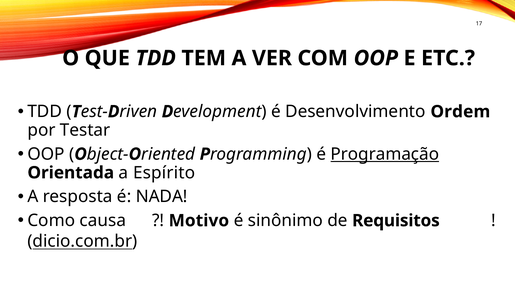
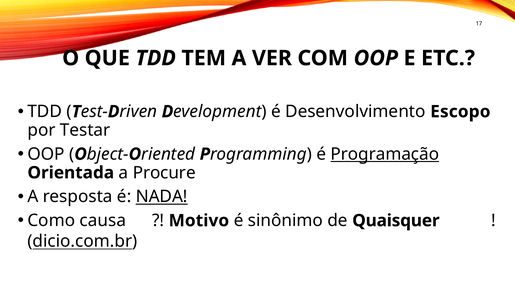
Ordem: Ordem -> Escopo (460, 112)
Espírito: Espírito -> Procure (164, 173)
NADA underline: none -> present (162, 196)
Requisitos: Requisitos -> Quaisquer (396, 220)
